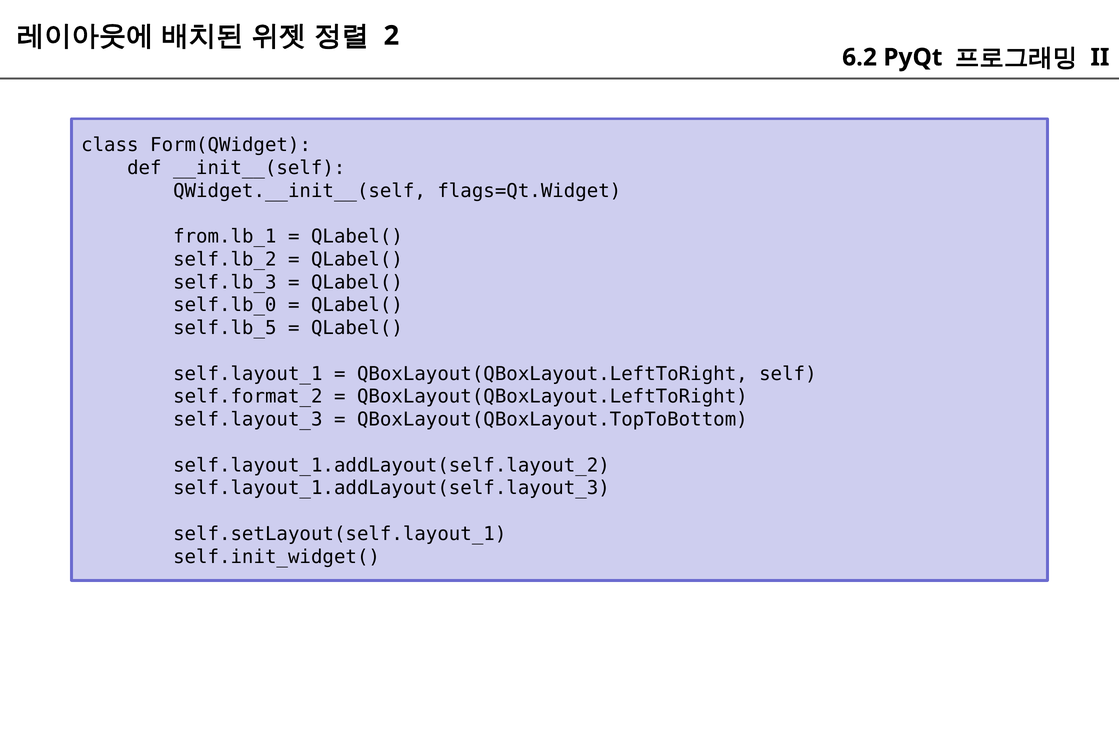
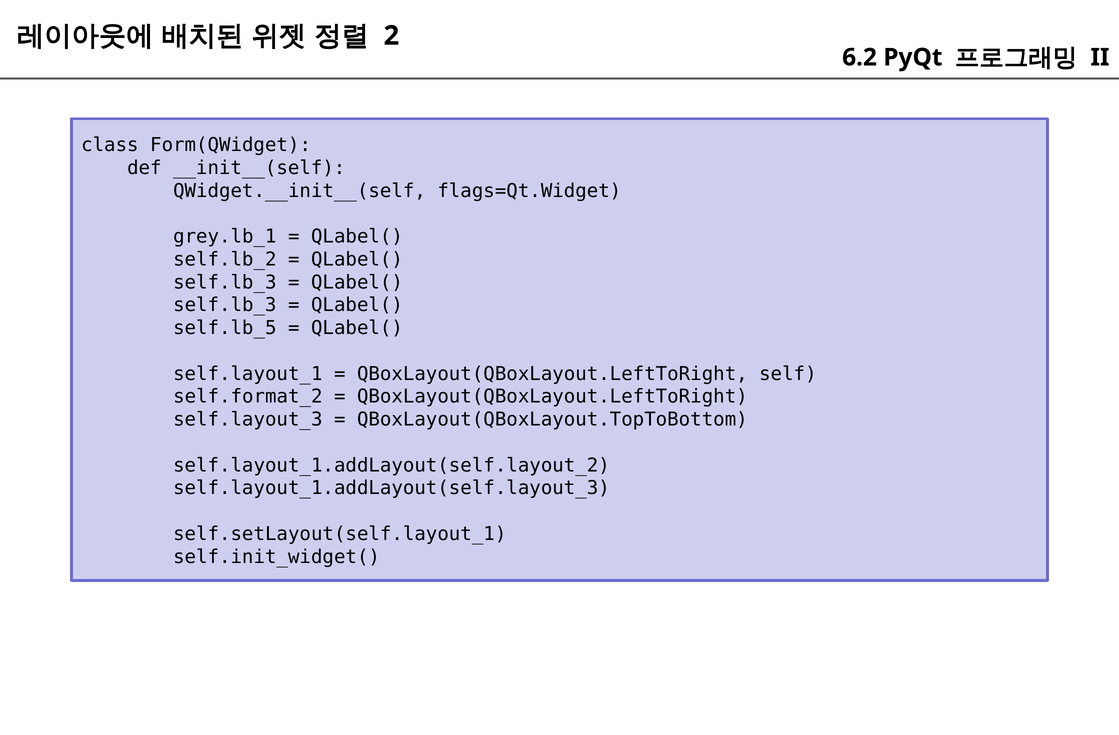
from.lb_1: from.lb_1 -> grey.lb_1 (225, 237)
self.lb_0: self.lb_0 -> self.lb_3 (225, 305)
